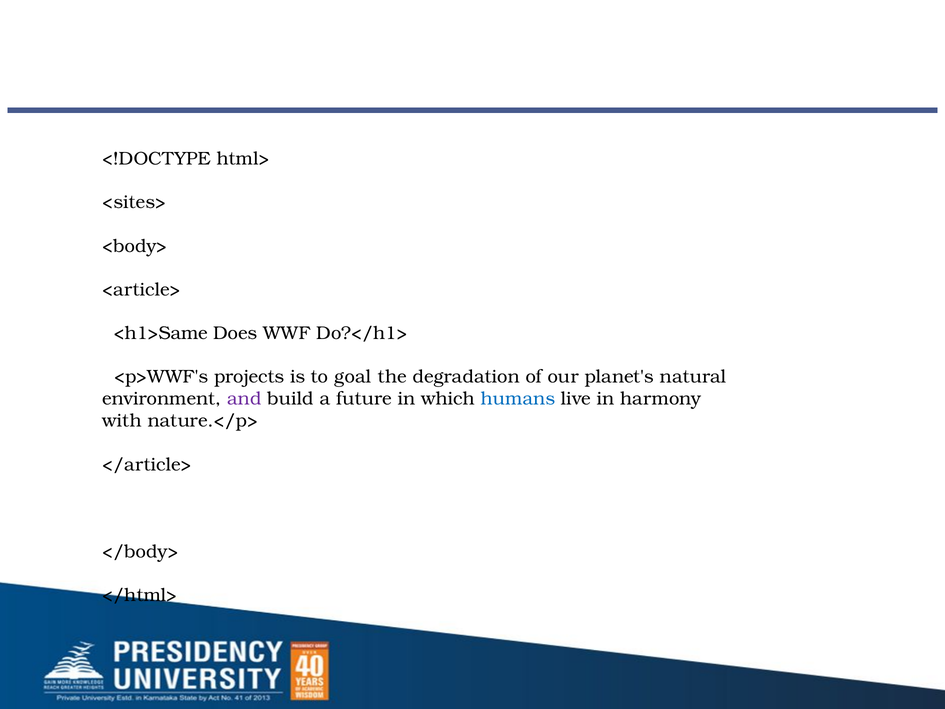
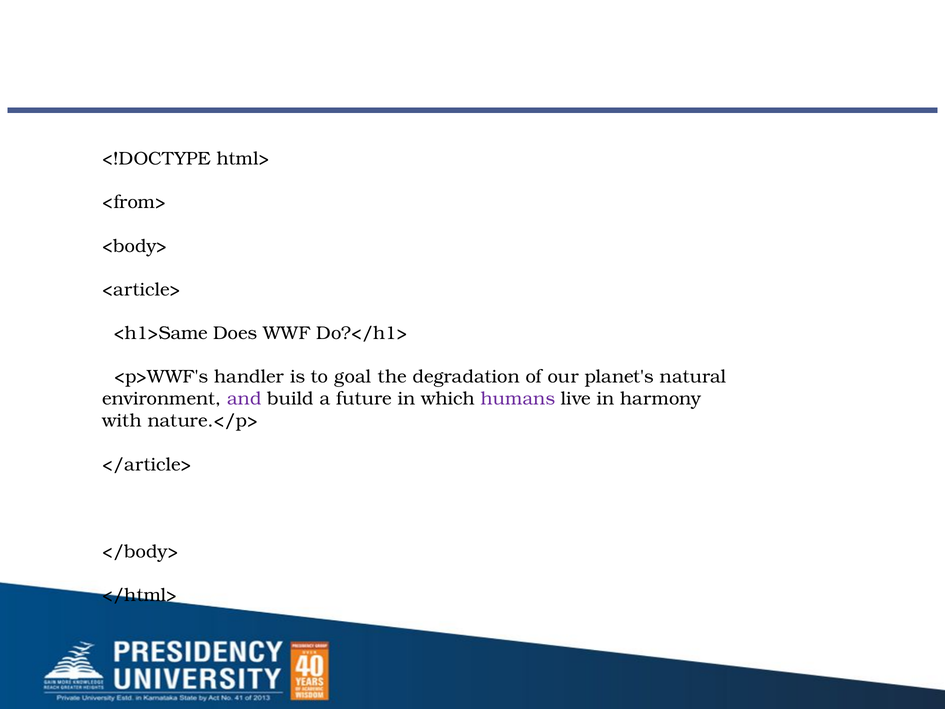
<sites>: <sites> -> <from> (134, 202)
projects: projects -> handler (249, 377)
humans colour: blue -> purple (518, 399)
